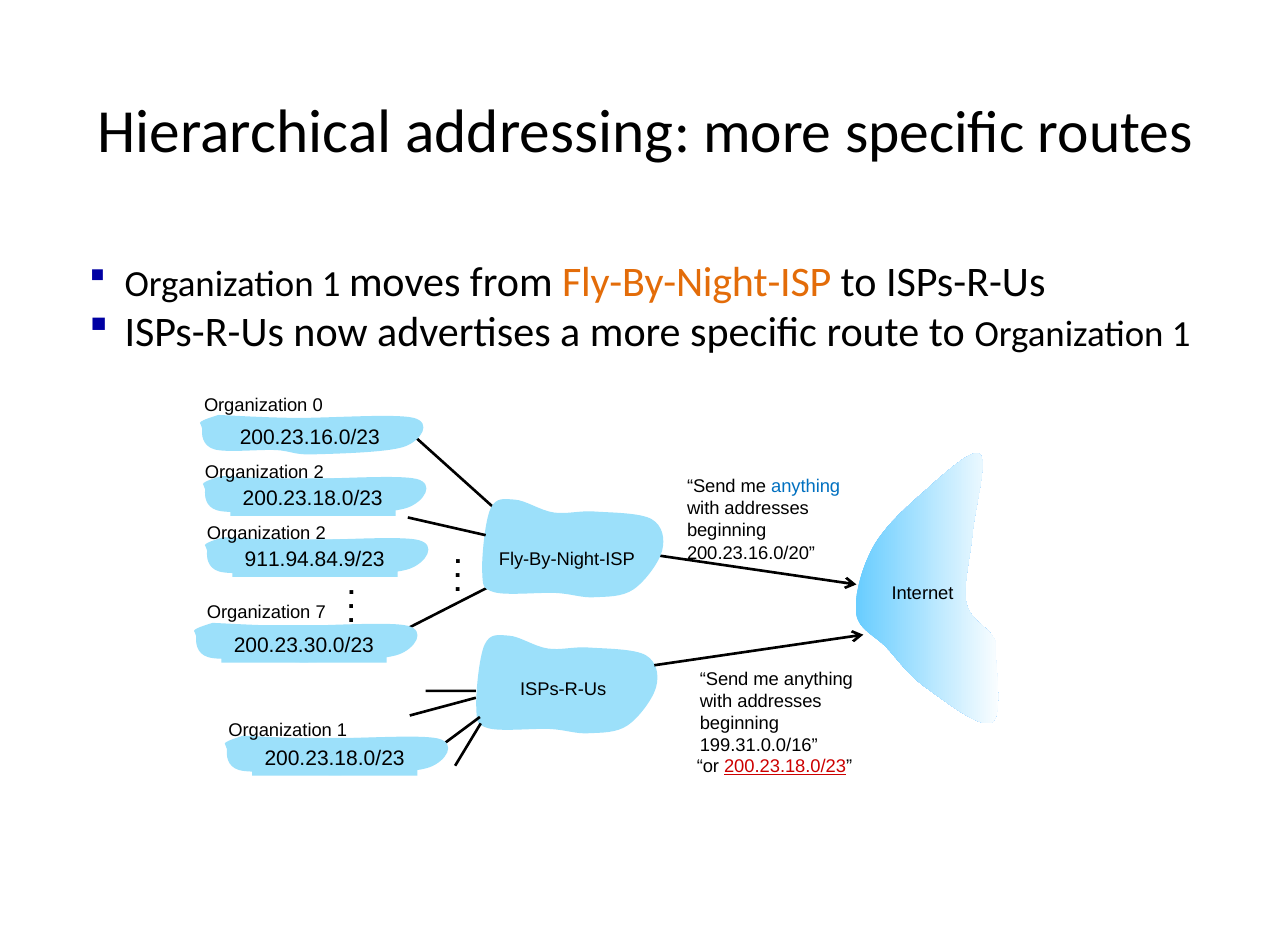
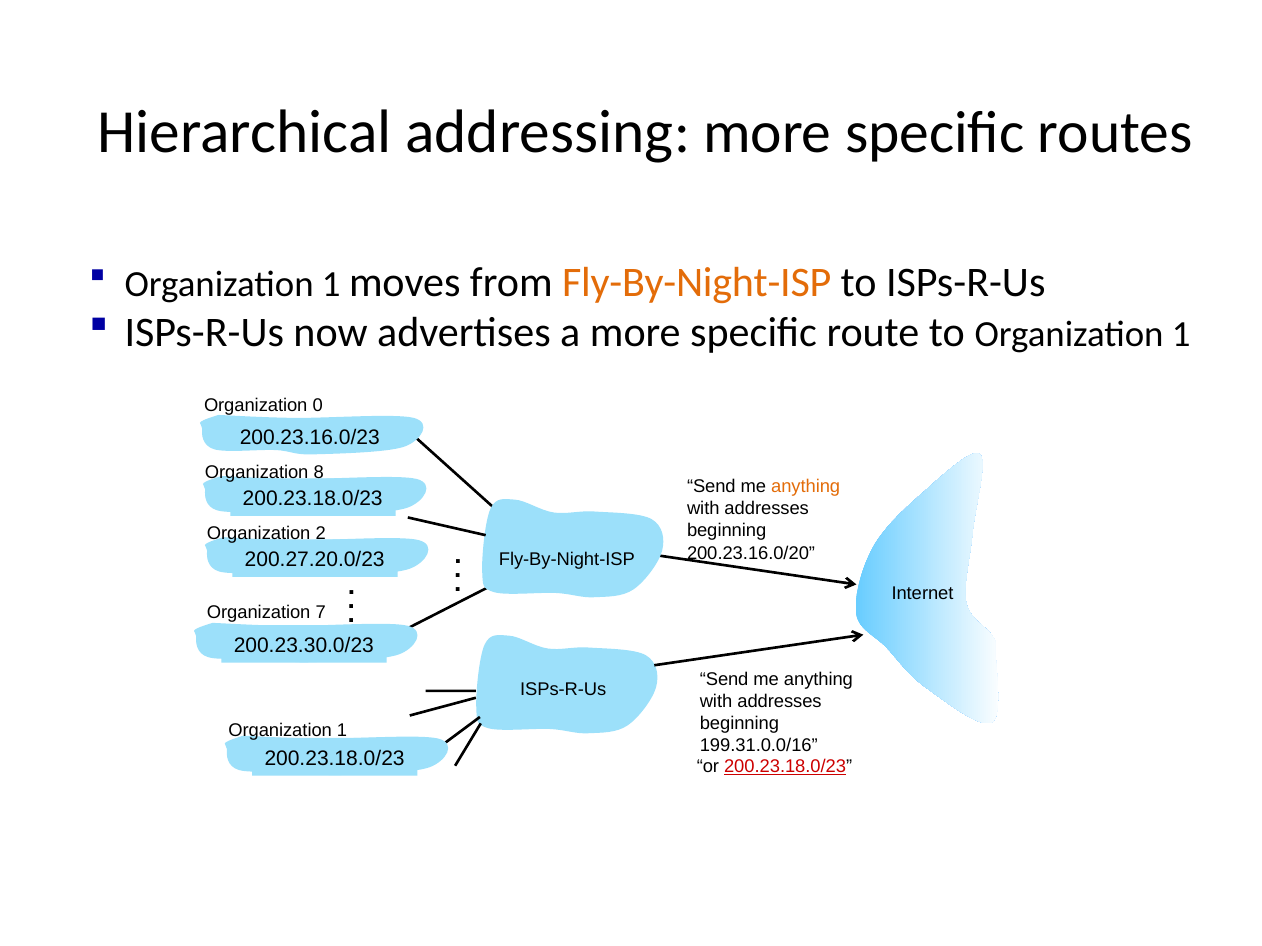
2: 2 -> 8 (319, 472)
anything colour: blue -> orange (806, 487)
911.94.84.9/23: 911.94.84.9/23 -> 200.27.20.0/23 (315, 560)
